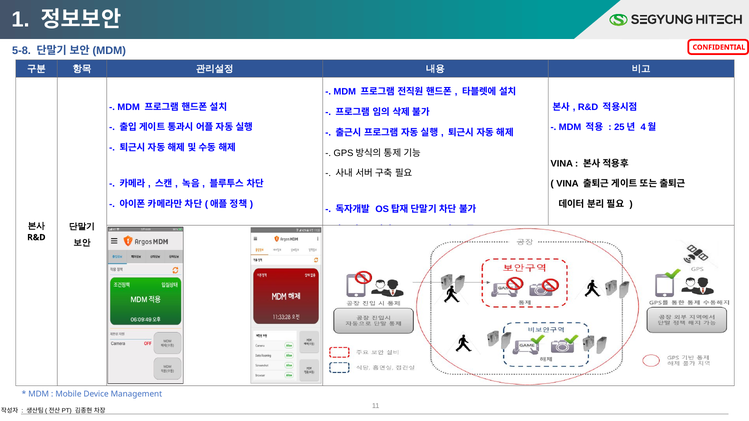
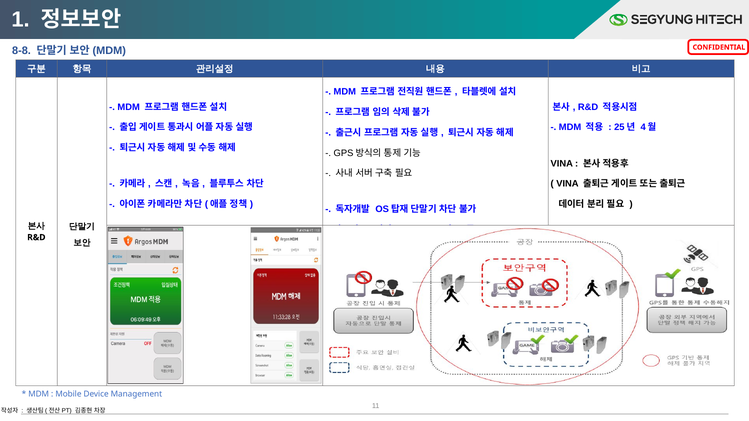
5-8: 5-8 -> 8-8 (21, 50)
